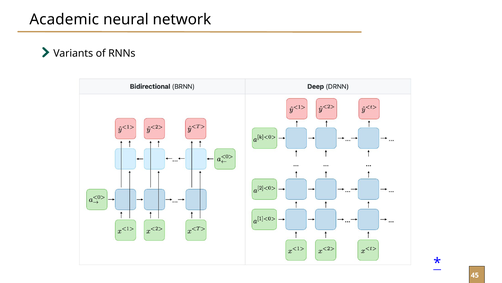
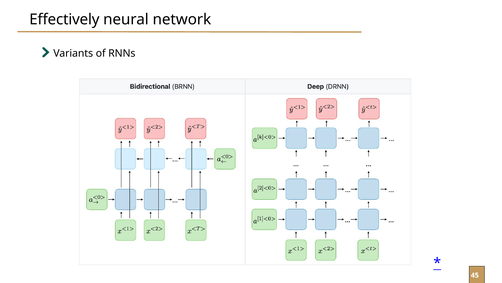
Academic: Academic -> Effectively (64, 19)
